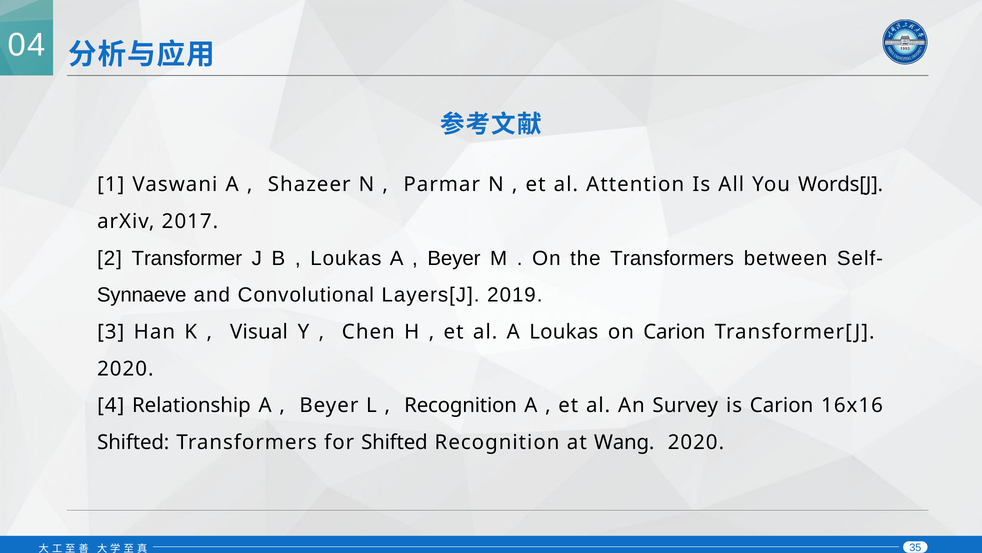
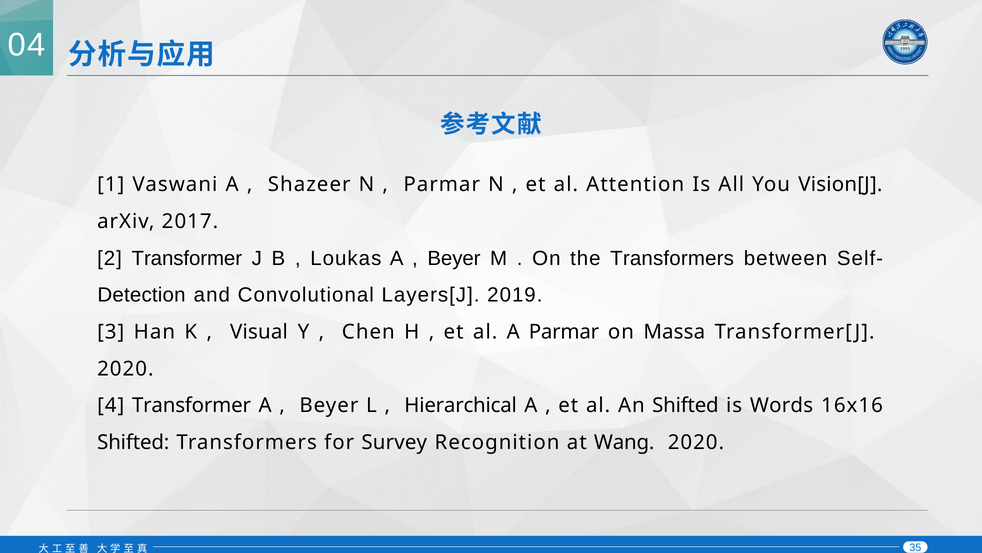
Words[J: Words[J -> Vision[J (840, 184)
Synnaeve: Synnaeve -> Detection (142, 295)
A Loukas: Loukas -> Parmar (564, 332)
on Carion: Carion -> Massa (674, 332)
4 Relationship: Relationship -> Transformer (191, 405)
Recognition: Recognition -> Hierarchical (461, 405)
An Survey: Survey -> Shifted (685, 405)
is Carion: Carion -> Words (782, 405)
for Shifted: Shifted -> Survey (394, 442)
